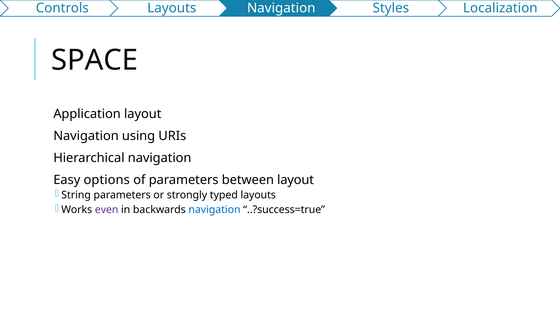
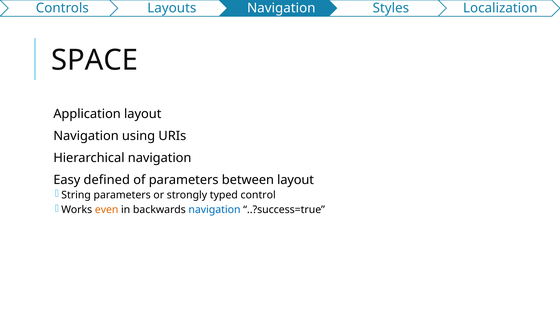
options: options -> defined (107, 180)
typed layouts: layouts -> control (258, 195)
even colour: purple -> orange (107, 210)
